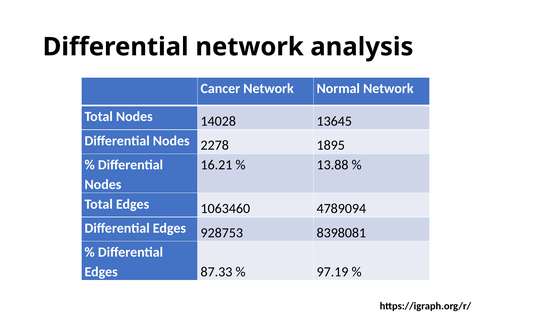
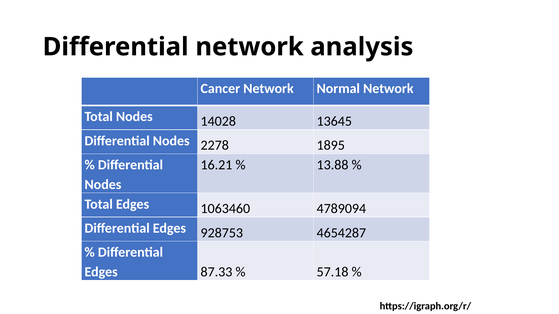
8398081: 8398081 -> 4654287 (341, 233)
97.19: 97.19 -> 57.18 (333, 272)
